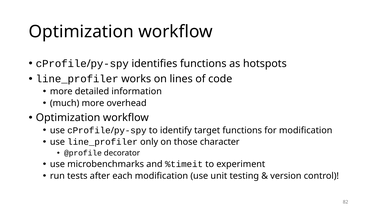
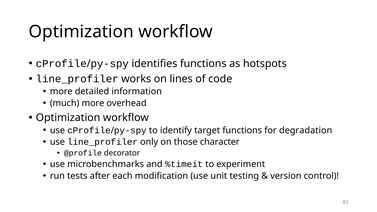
for modification: modification -> degradation (306, 130)
